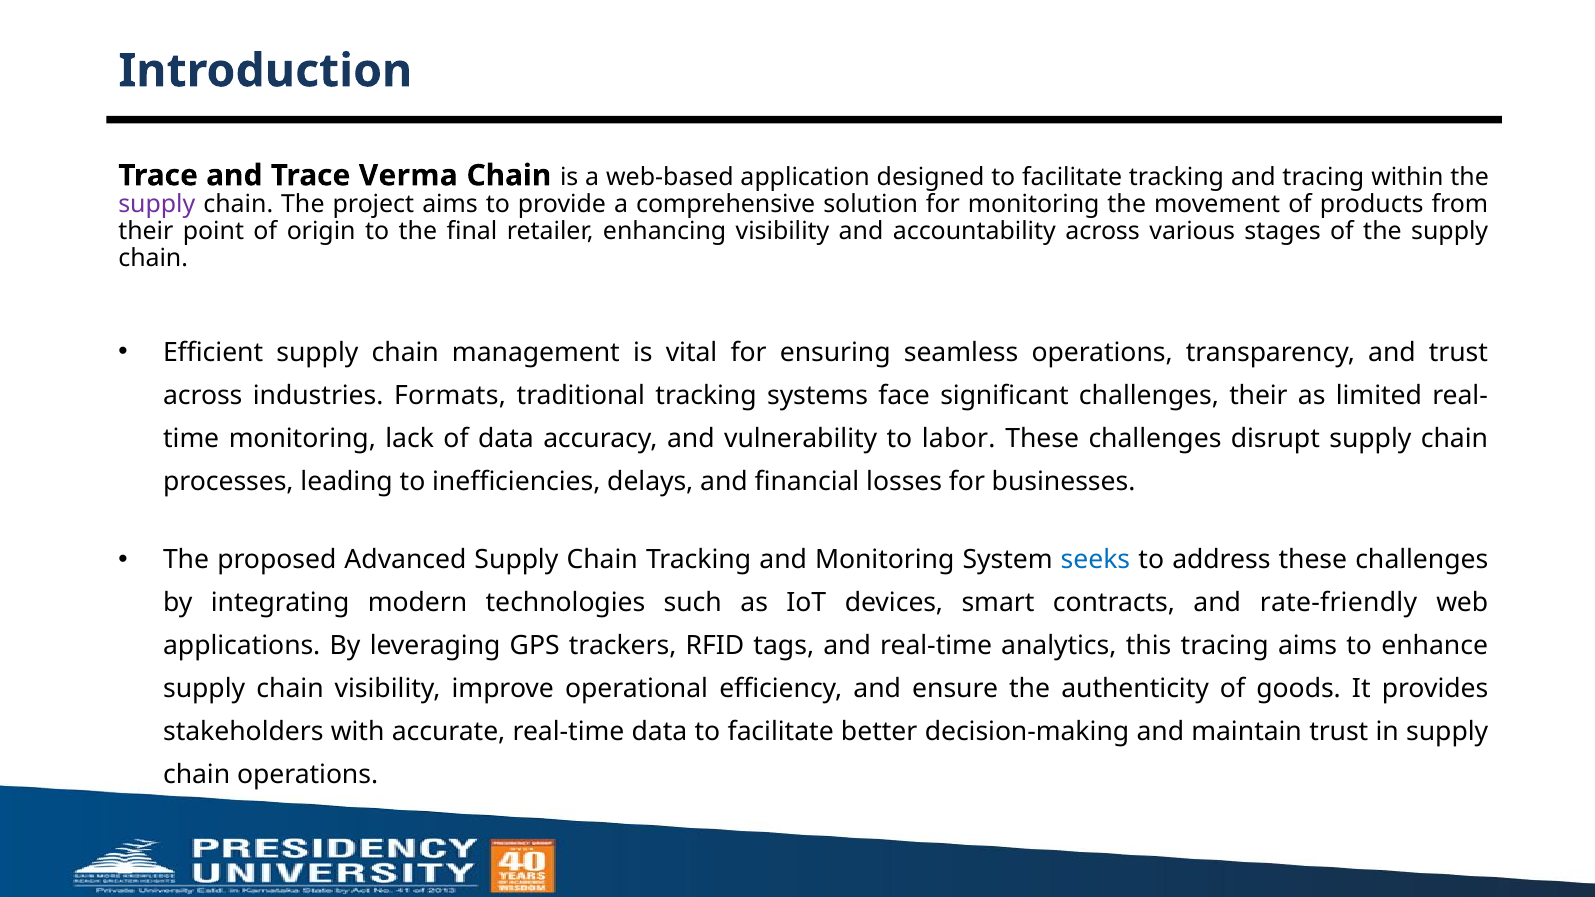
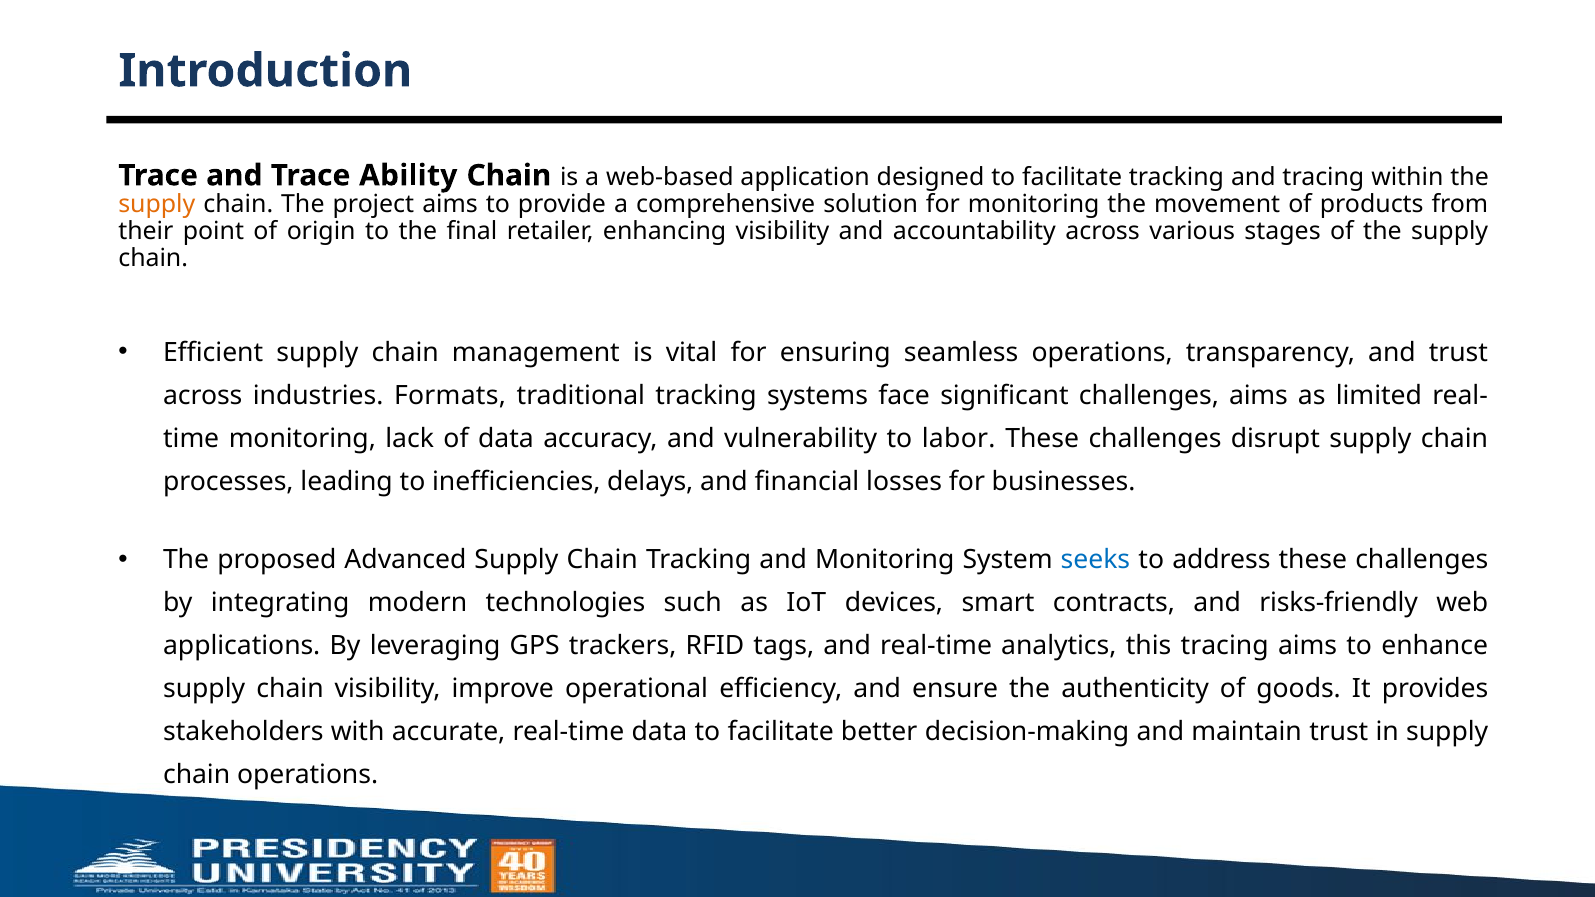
Verma: Verma -> Ability (408, 176)
supply colour: purple -> orange (157, 205)
challenges their: their -> aims (1259, 395)
rate-friendly: rate-friendly -> risks-friendly (1339, 603)
